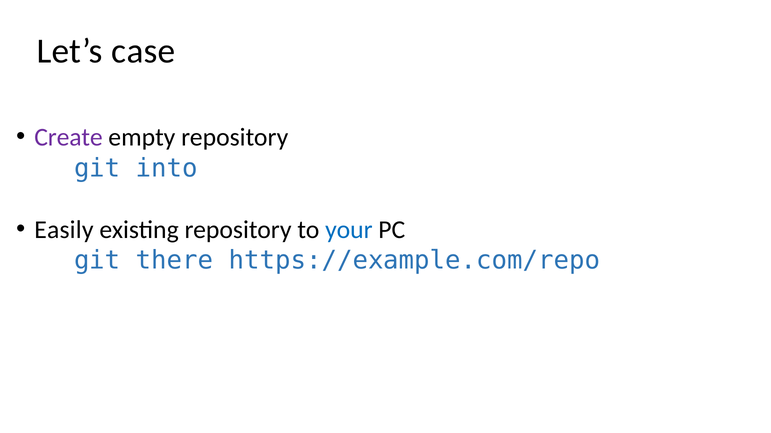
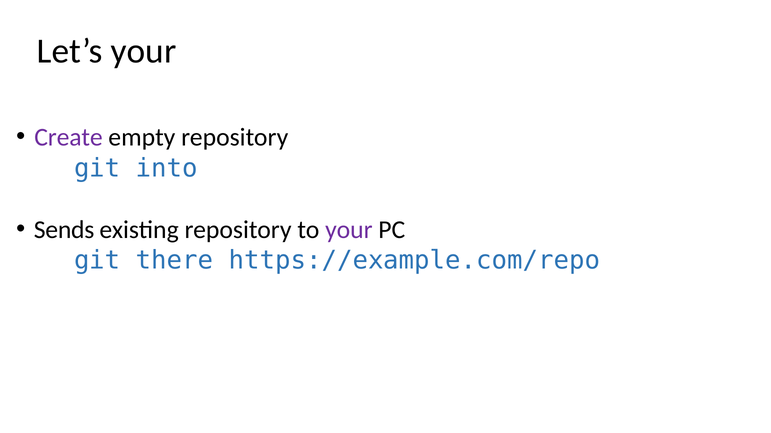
Let’s case: case -> your (144, 51)
Easily: Easily -> Sends (64, 230)
your colour: blue -> purple (349, 230)
